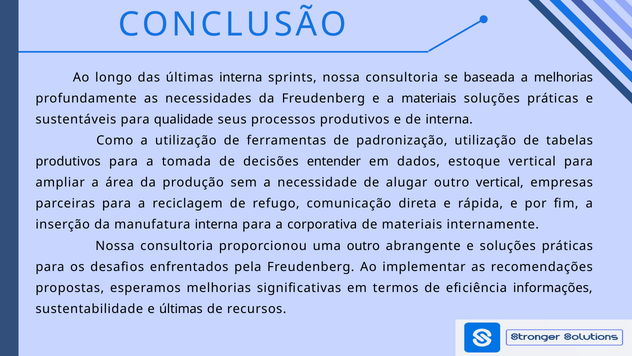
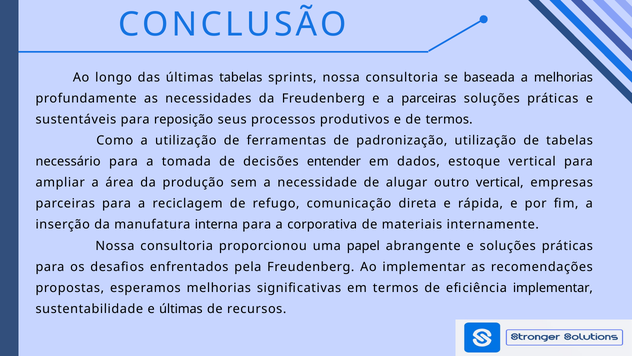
últimas interna: interna -> tabelas (241, 77)
a materiais: materiais -> parceiras (429, 98)
qualidade: qualidade -> reposição (184, 119)
de interna: interna -> termos (449, 119)
produtivos: produtivos -> necessário (68, 161)
uma outro: outro -> papel (363, 245)
eficiência informações: informações -> implementar (553, 287)
